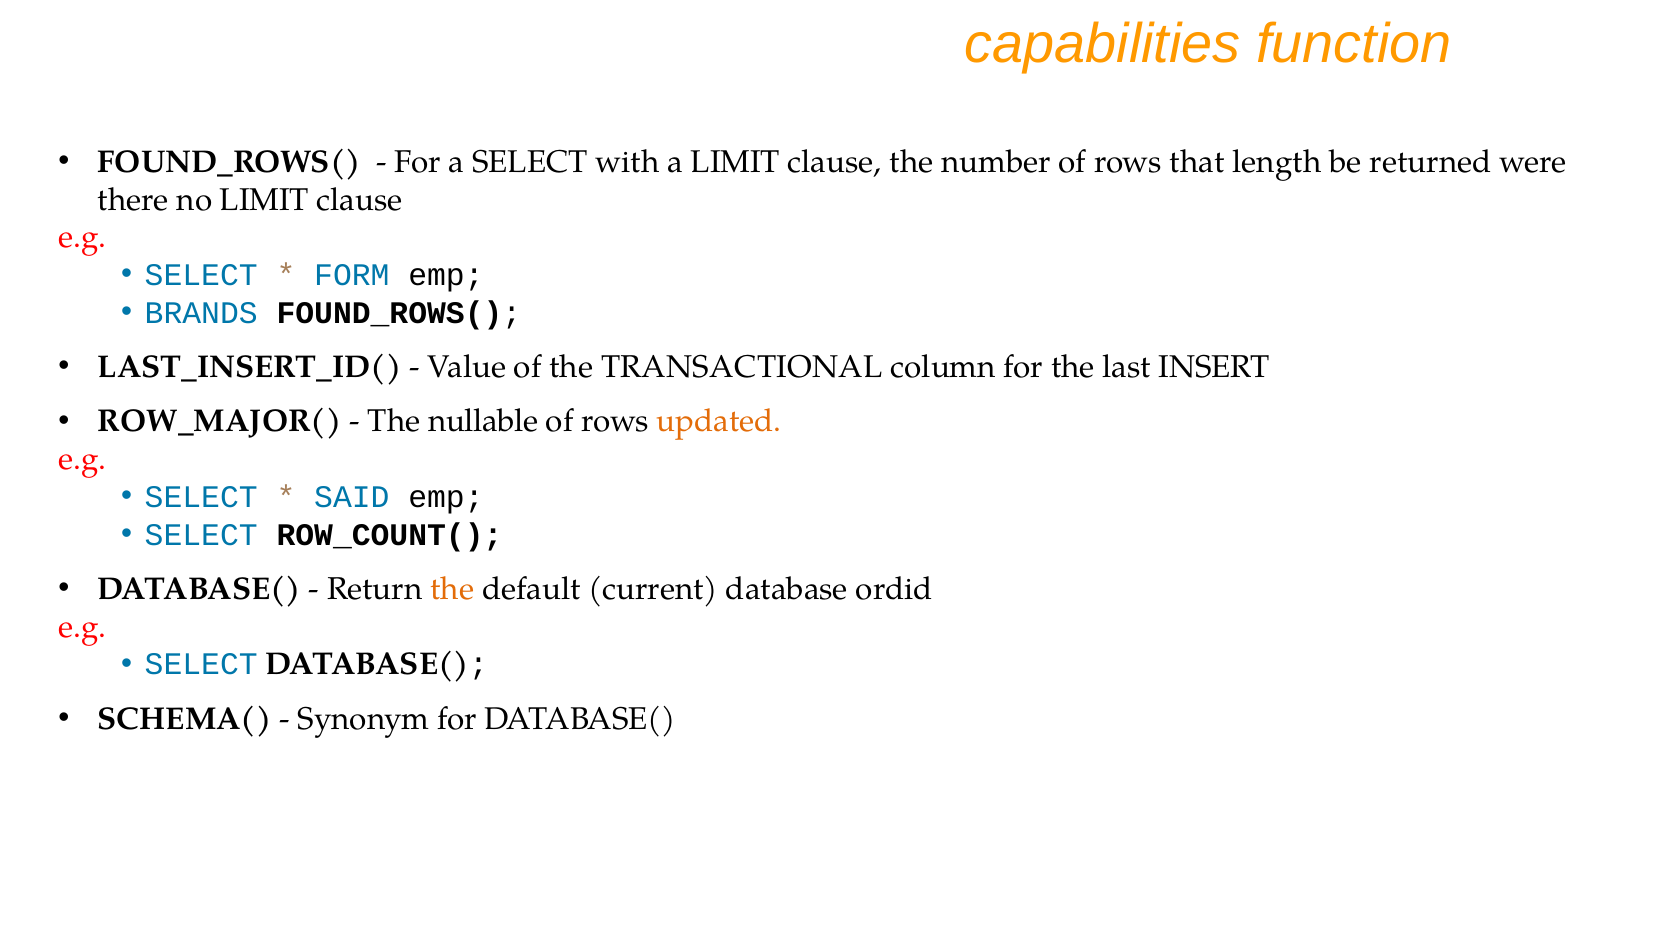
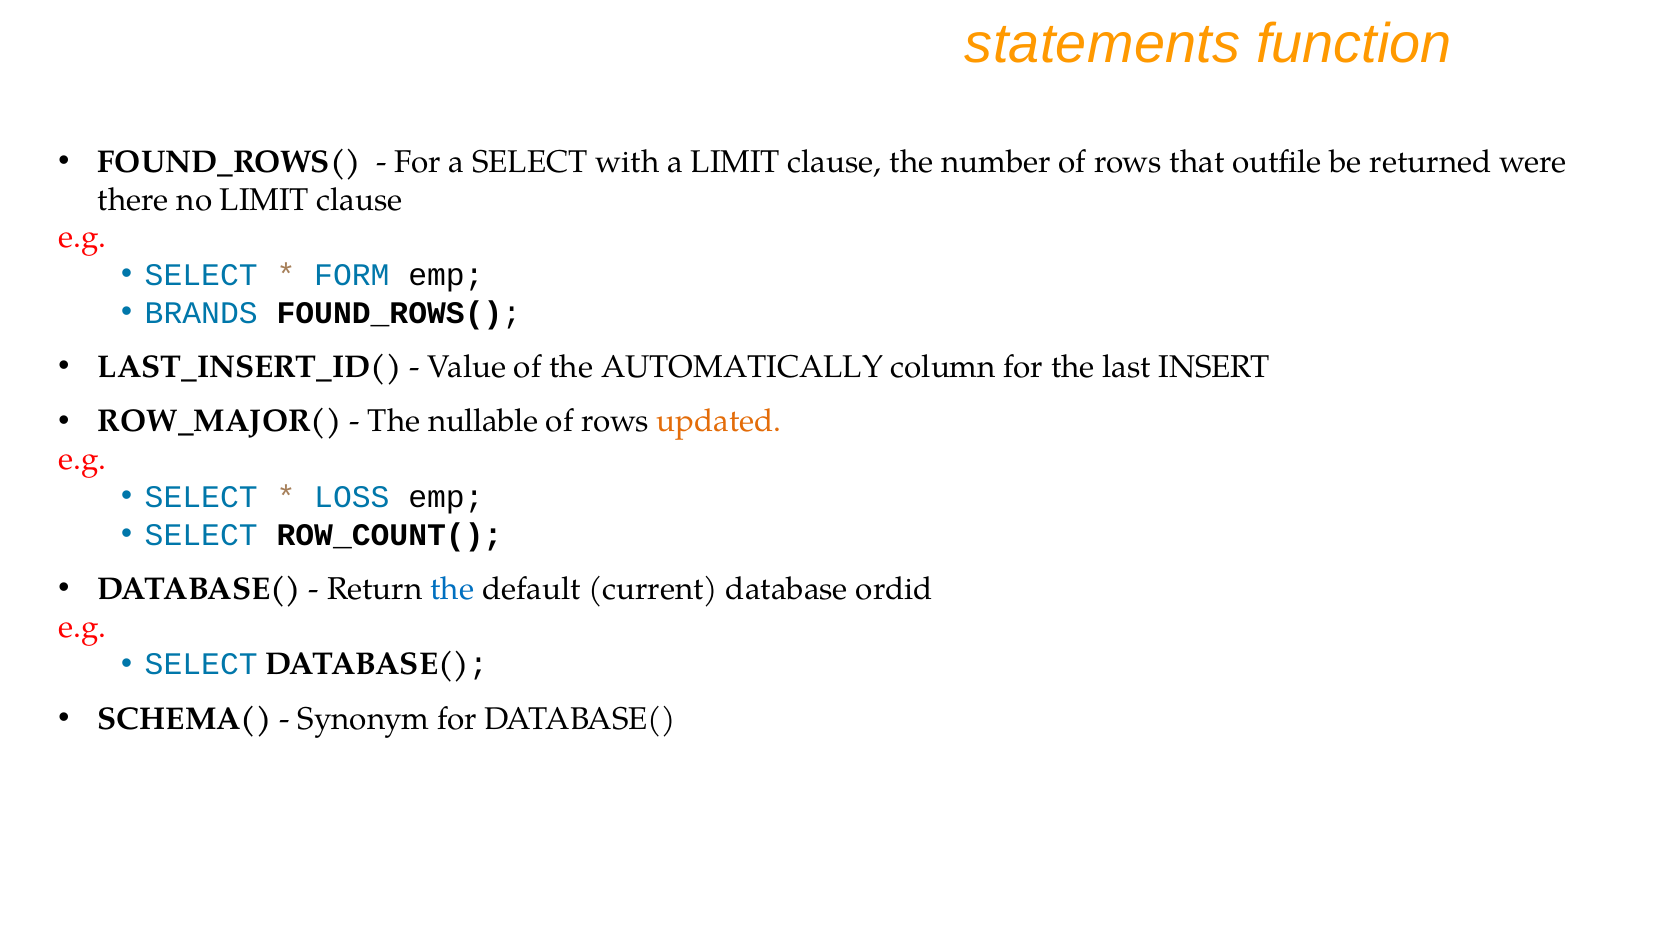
capabilities: capabilities -> statements (1103, 44)
length: length -> outfile (1277, 162)
TRANSACTIONAL: TRANSACTIONAL -> AUTOMATICALLY (742, 367)
SAID: SAID -> LOSS (352, 497)
the colour: orange -> blue (453, 589)
